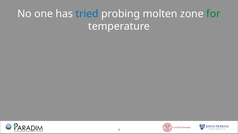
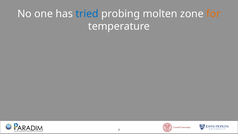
for colour: green -> orange (213, 14)
